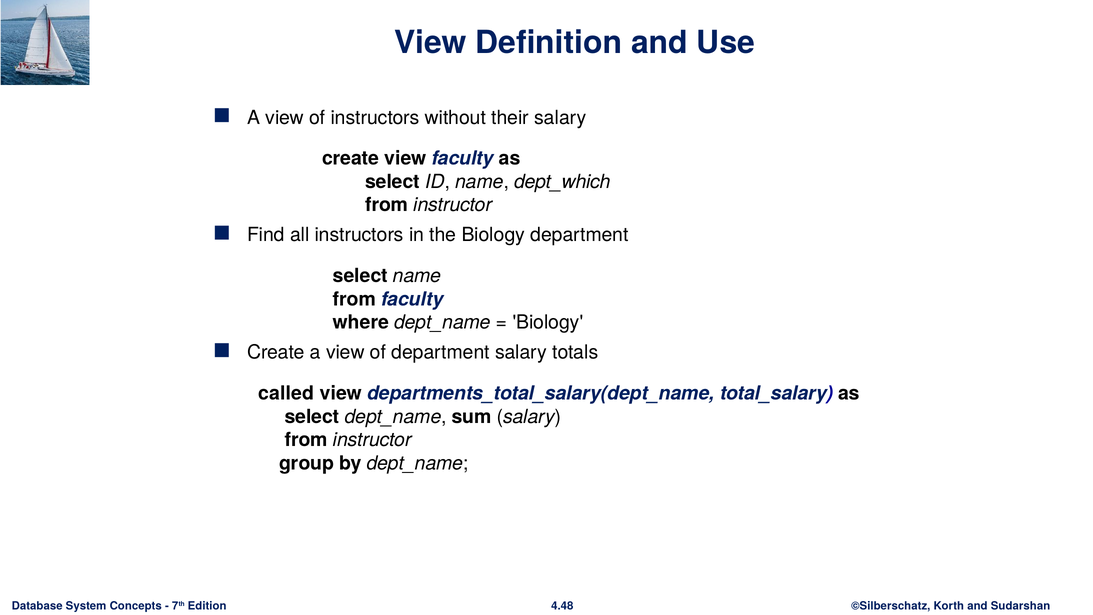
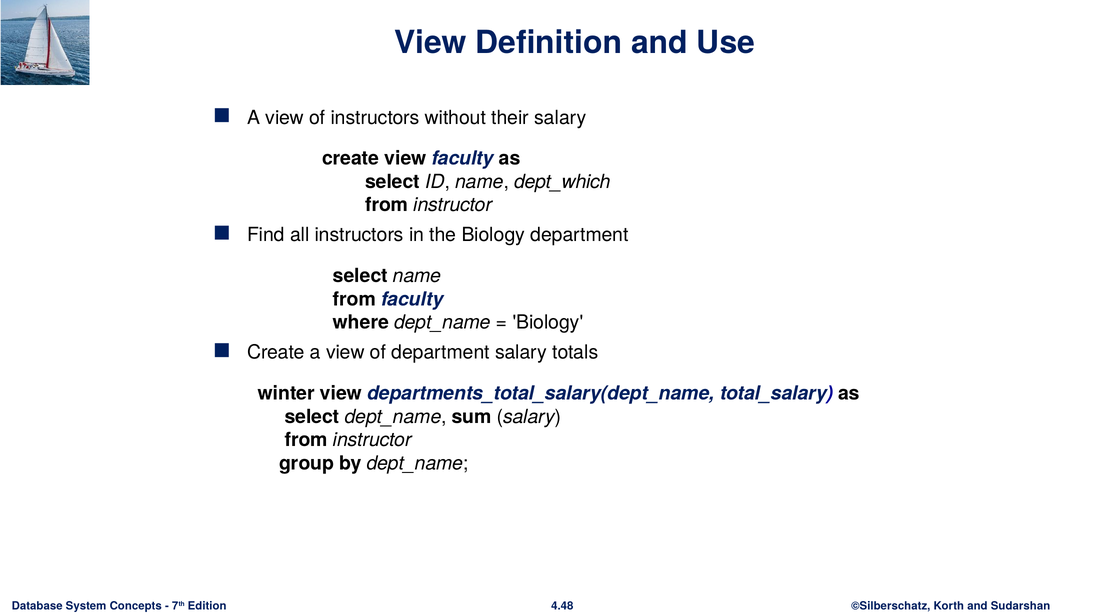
called: called -> winter (286, 393)
